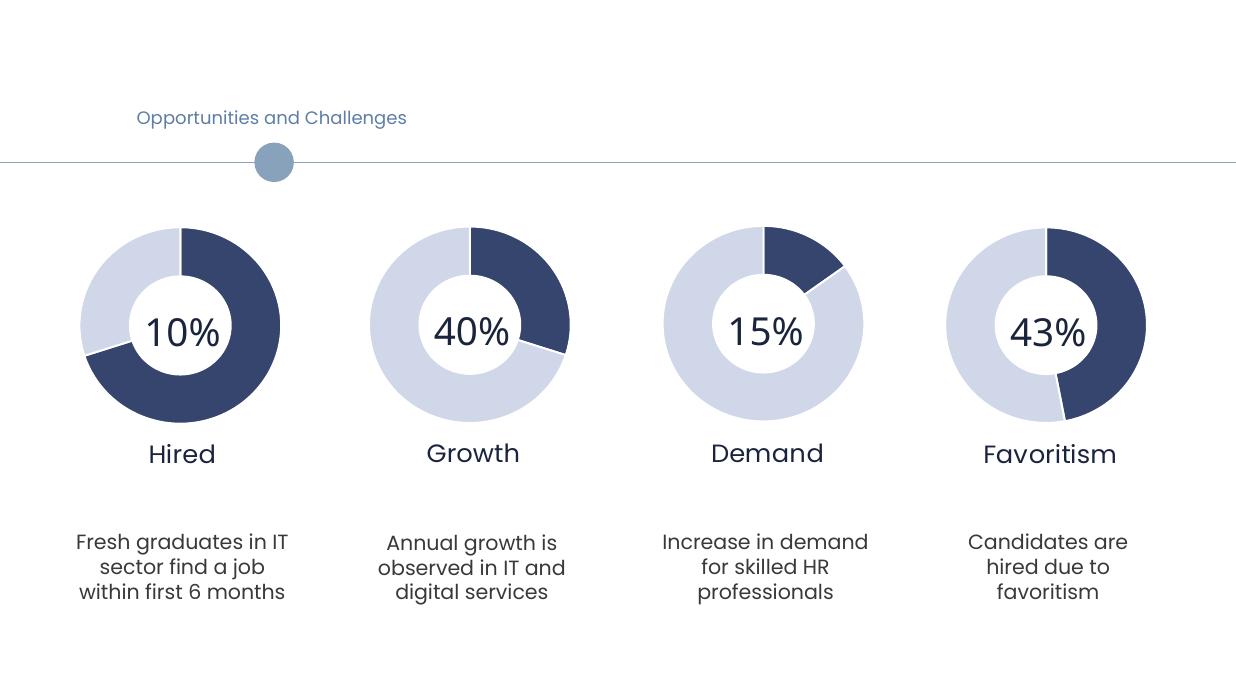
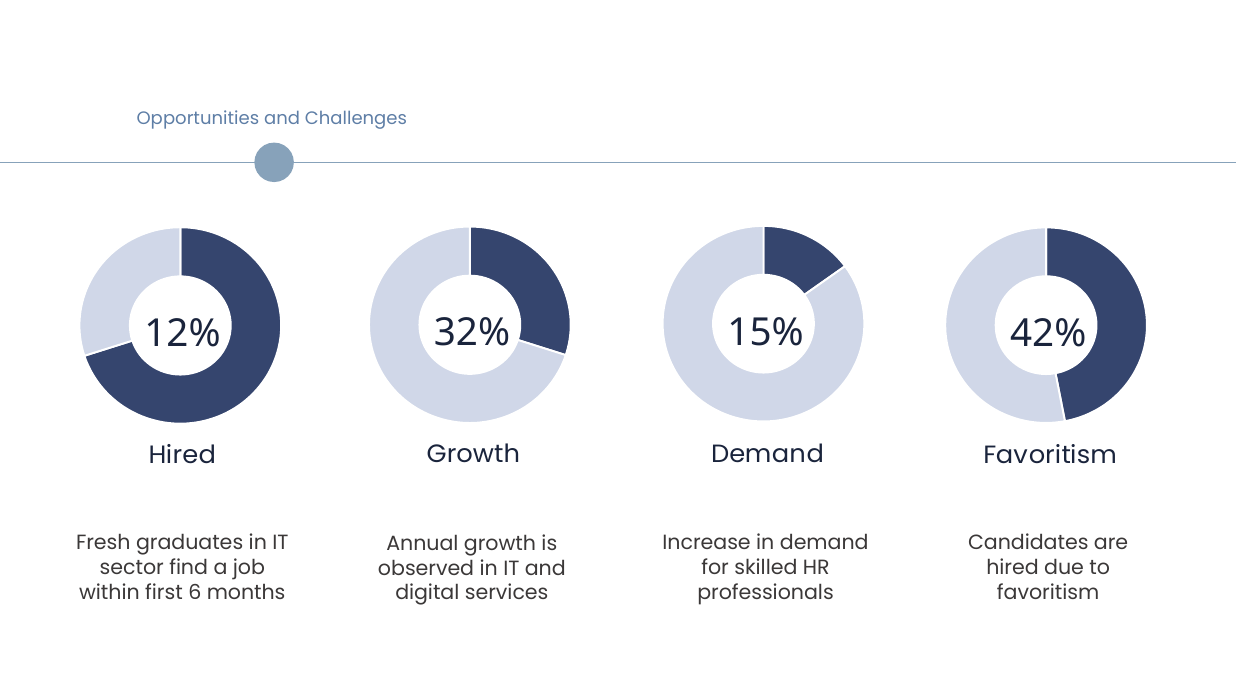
40%: 40% -> 32% (472, 333)
10%: 10% -> 12% (182, 334)
43%: 43% -> 42% (1048, 334)
